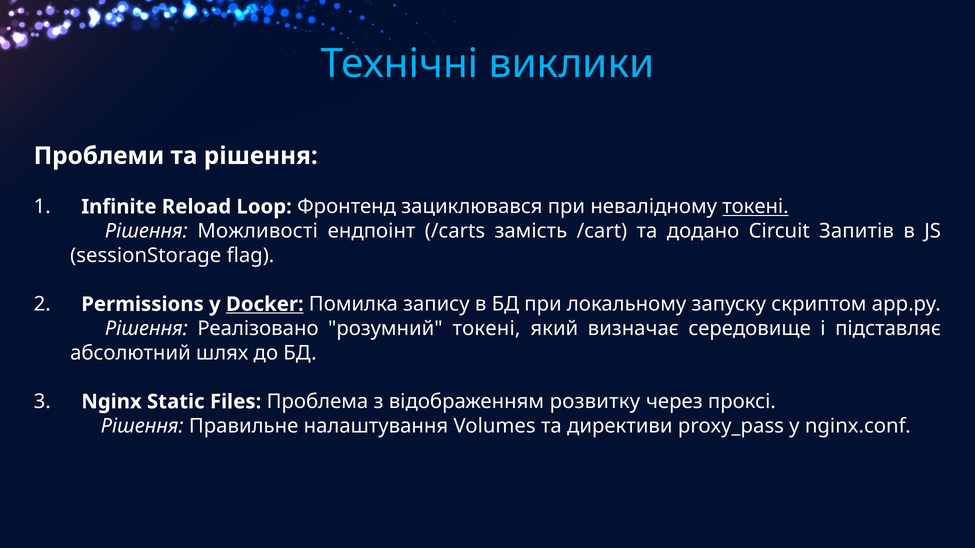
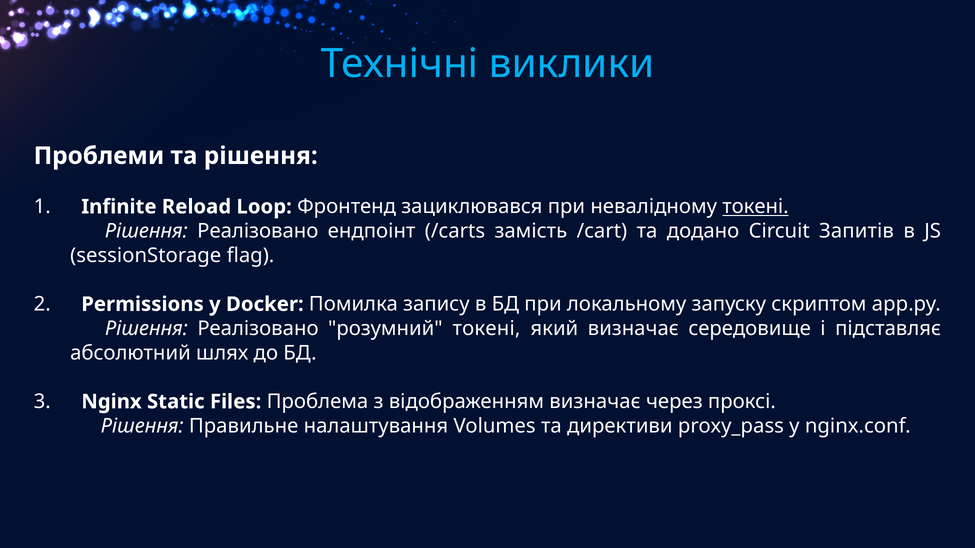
Можливості: Можливості -> Реалізовано (258, 231)
Docker underline: present -> none (265, 304)
відображенням розвитку: розвитку -> визначає (595, 402)
